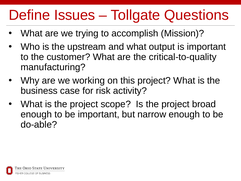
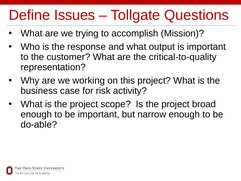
upstream: upstream -> response (87, 47)
manufacturing: manufacturing -> representation (53, 67)
